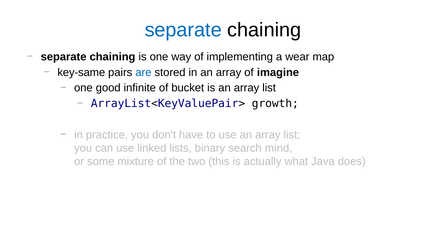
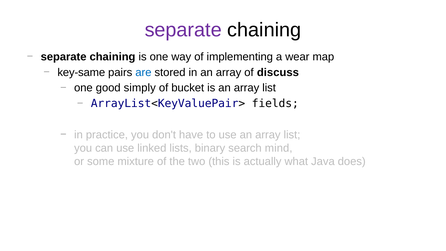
separate colour: blue -> purple (183, 30)
imagine: imagine -> discuss (278, 72)
infinite: infinite -> simply (140, 88)
growth: growth -> fields (275, 104)
